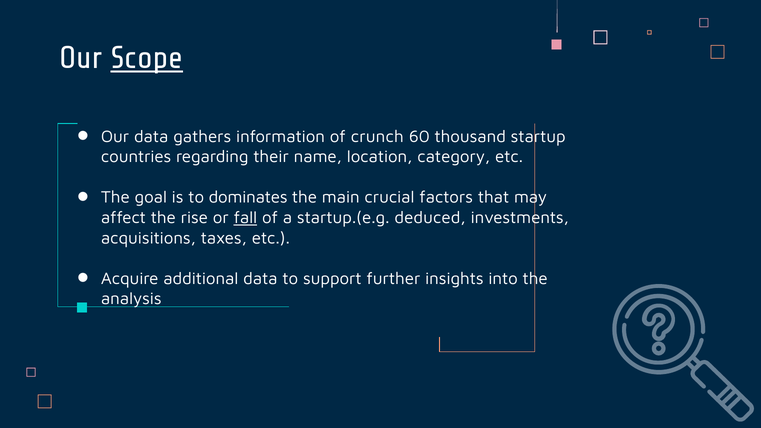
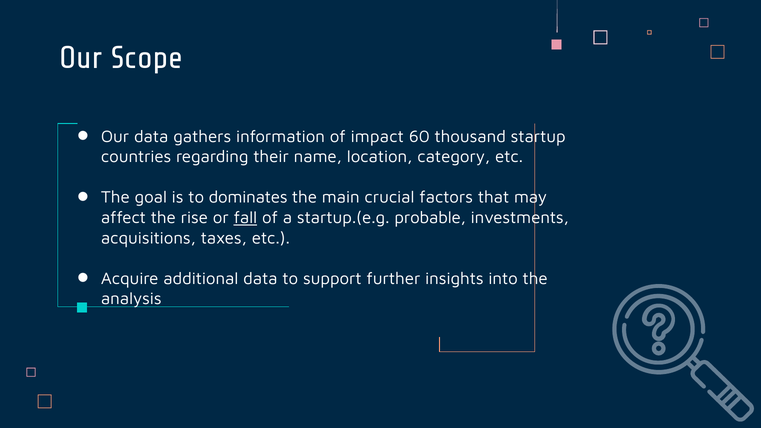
Scope underline: present -> none (147, 58)
crunch: crunch -> impact (377, 137)
deduced: deduced -> probable (430, 218)
